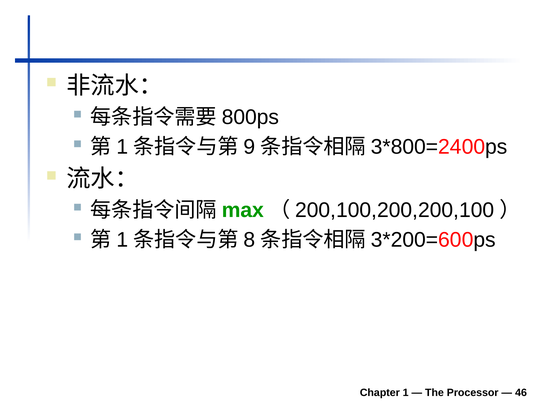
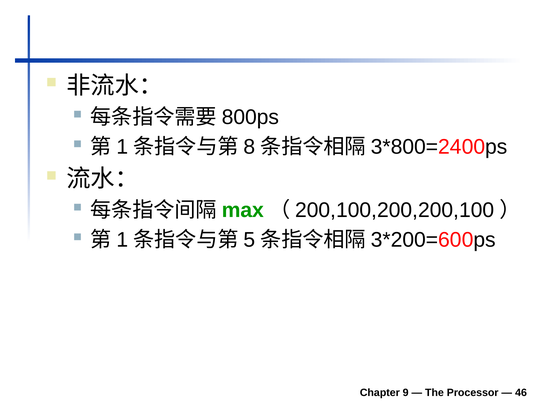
9: 9 -> 8 (249, 146)
8: 8 -> 5 (249, 239)
Chapter 1: 1 -> 9 (406, 392)
